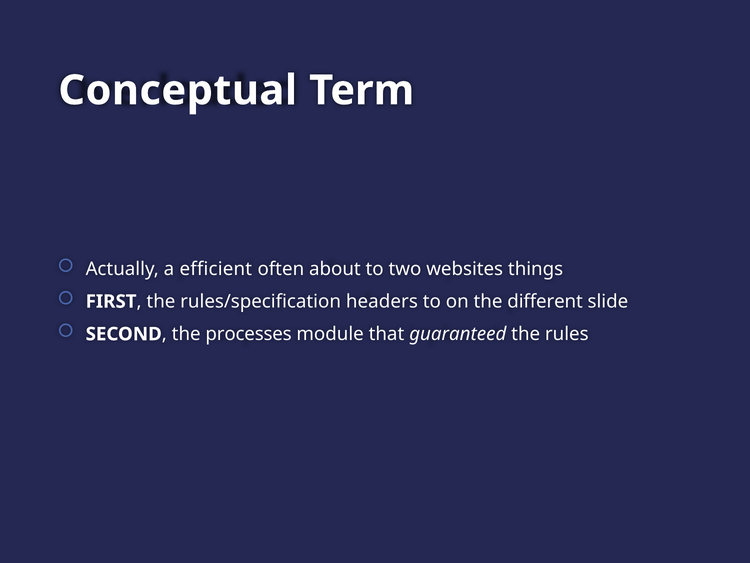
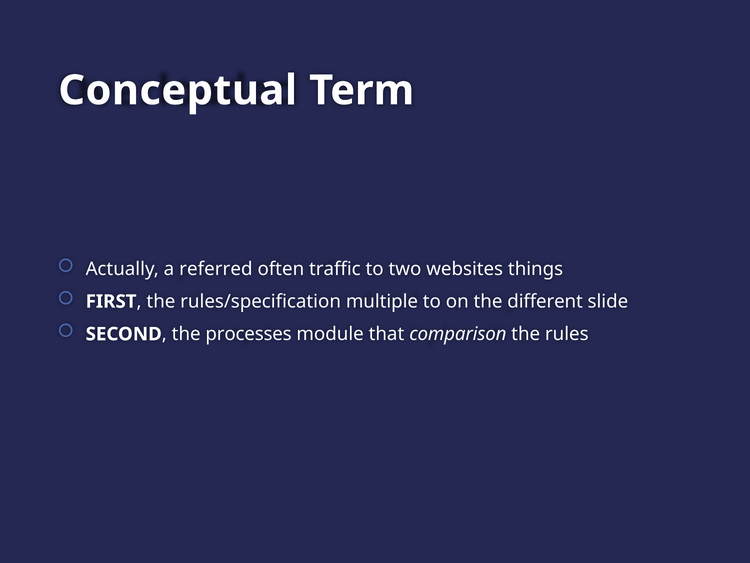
efficient: efficient -> referred (216, 269)
about: about -> traffic (335, 269)
headers: headers -> multiple (382, 301)
guaranteed: guaranteed -> comparison (458, 334)
